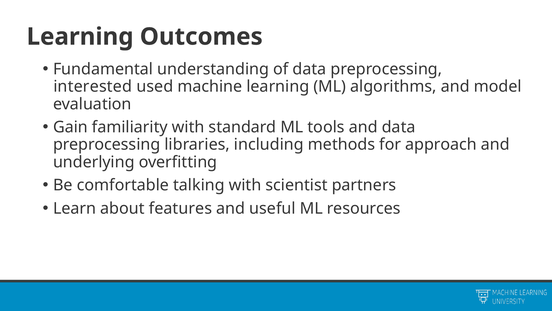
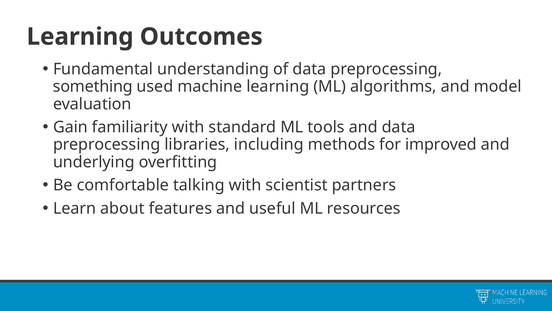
interested: interested -> something (93, 86)
approach: approach -> improved (441, 144)
